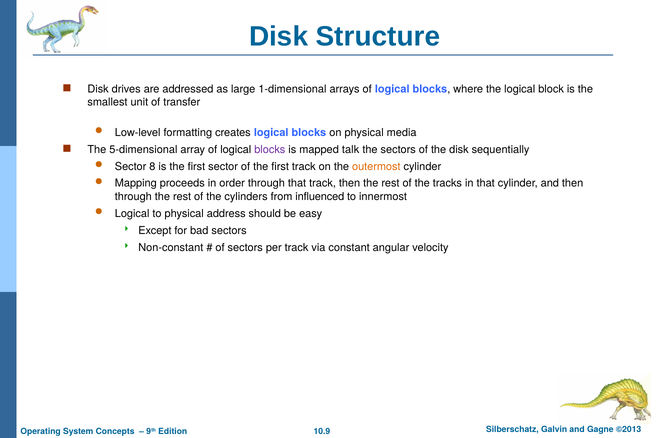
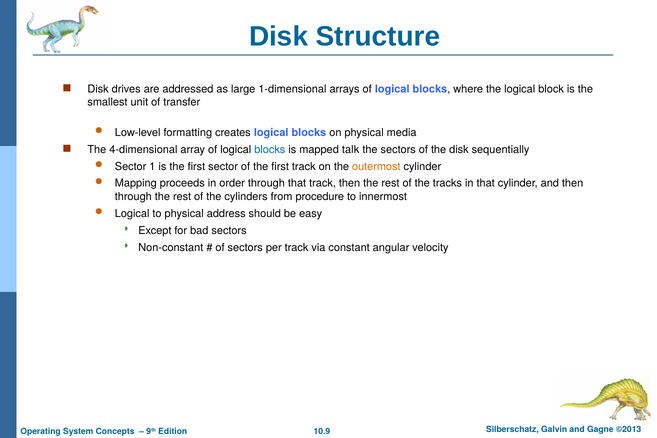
5-dimensional: 5-dimensional -> 4-dimensional (143, 149)
blocks colour: purple -> blue (270, 149)
8: 8 -> 1 (152, 166)
influenced: influenced -> procedure (320, 197)
